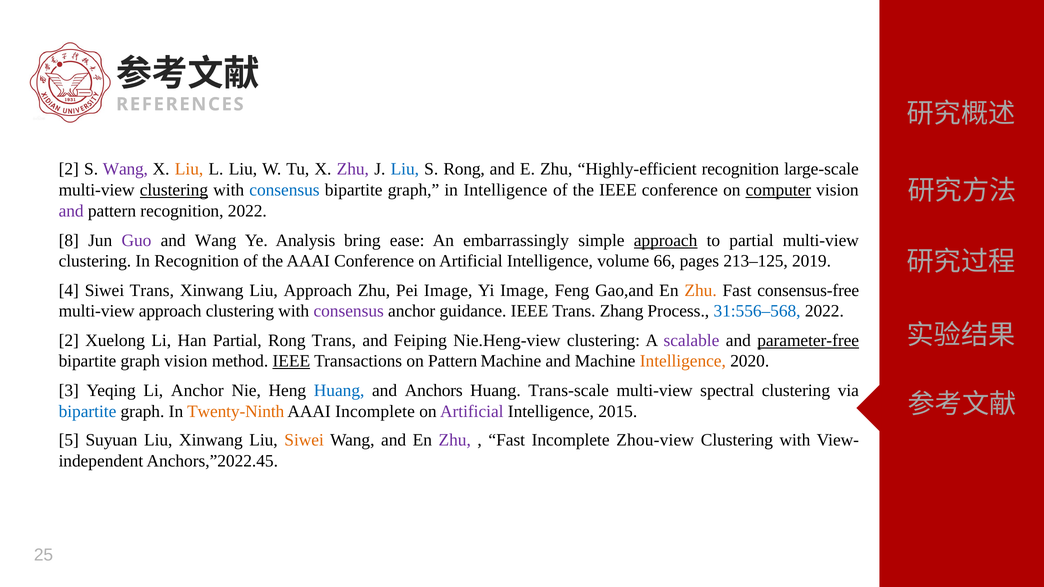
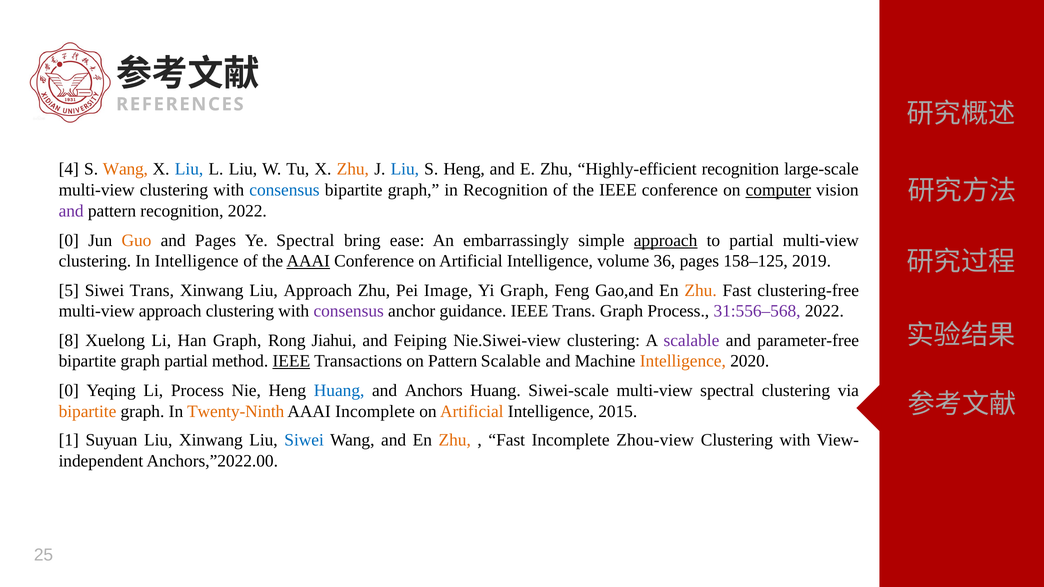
2: 2 -> 4 (69, 169)
Wang colour: purple -> orange (125, 169)
Liu colour: orange -> blue (189, 169)
Zhu colour: purple -> orange (353, 169)
S Rong: Rong -> Heng (464, 169)
clustering underline: present -> none (174, 190)
in Intelligence: Intelligence -> Recognition (506, 190)
8: 8 -> 0 (69, 240)
Guo colour: purple -> orange (136, 240)
and Wang: Wang -> Pages (216, 240)
Ye Analysis: Analysis -> Spectral (305, 240)
In Recognition: Recognition -> Intelligence (197, 261)
AAAI underline: none -> present (308, 261)
66: 66 -> 36 (664, 261)
213–125: 213–125 -> 158–125 (756, 261)
4: 4 -> 5 (69, 290)
Yi Image: Image -> Graph (524, 290)
consensus-free: consensus-free -> clustering-free (808, 290)
Trans Zhang: Zhang -> Graph (622, 311)
31:556–568 colour: blue -> purple (757, 311)
2: 2 -> 8 (69, 341)
Han Partial: Partial -> Graph (237, 341)
Rong Trans: Trans -> Jiahui (334, 341)
Nie.Heng-view: Nie.Heng-view -> Nie.Siwei-view (507, 341)
parameter-free underline: present -> none (808, 341)
graph vision: vision -> partial (186, 361)
Pattern Machine: Machine -> Scalable (511, 361)
3: 3 -> 0 (69, 391)
Li Anchor: Anchor -> Process (197, 391)
Trans-scale: Trans-scale -> Siwei-scale (569, 391)
bipartite colour: blue -> orange (87, 411)
Artificial colour: purple -> orange (472, 411)
5: 5 -> 1 (69, 440)
Siwei colour: orange -> blue (304, 440)
Zhu colour: purple -> orange (455, 440)
Anchors,”2022.45: Anchors,”2022.45 -> Anchors,”2022.00 (212, 461)
